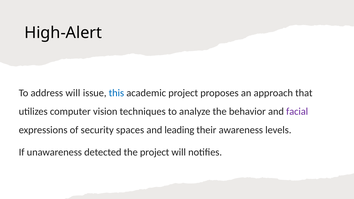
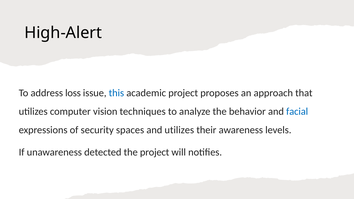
address will: will -> loss (73, 93)
facial colour: purple -> blue (297, 111)
and leading: leading -> utilizes (179, 130)
